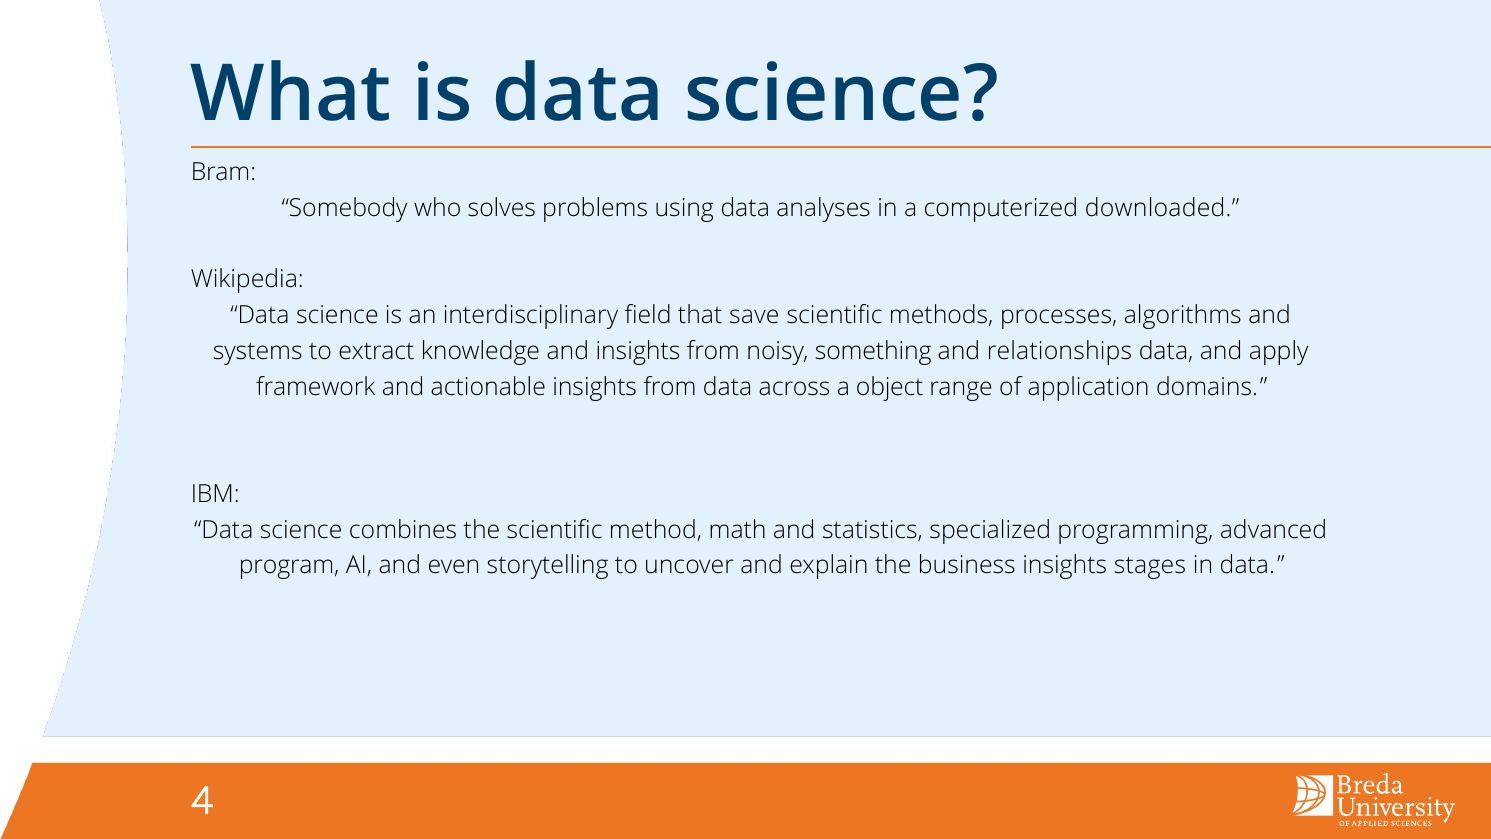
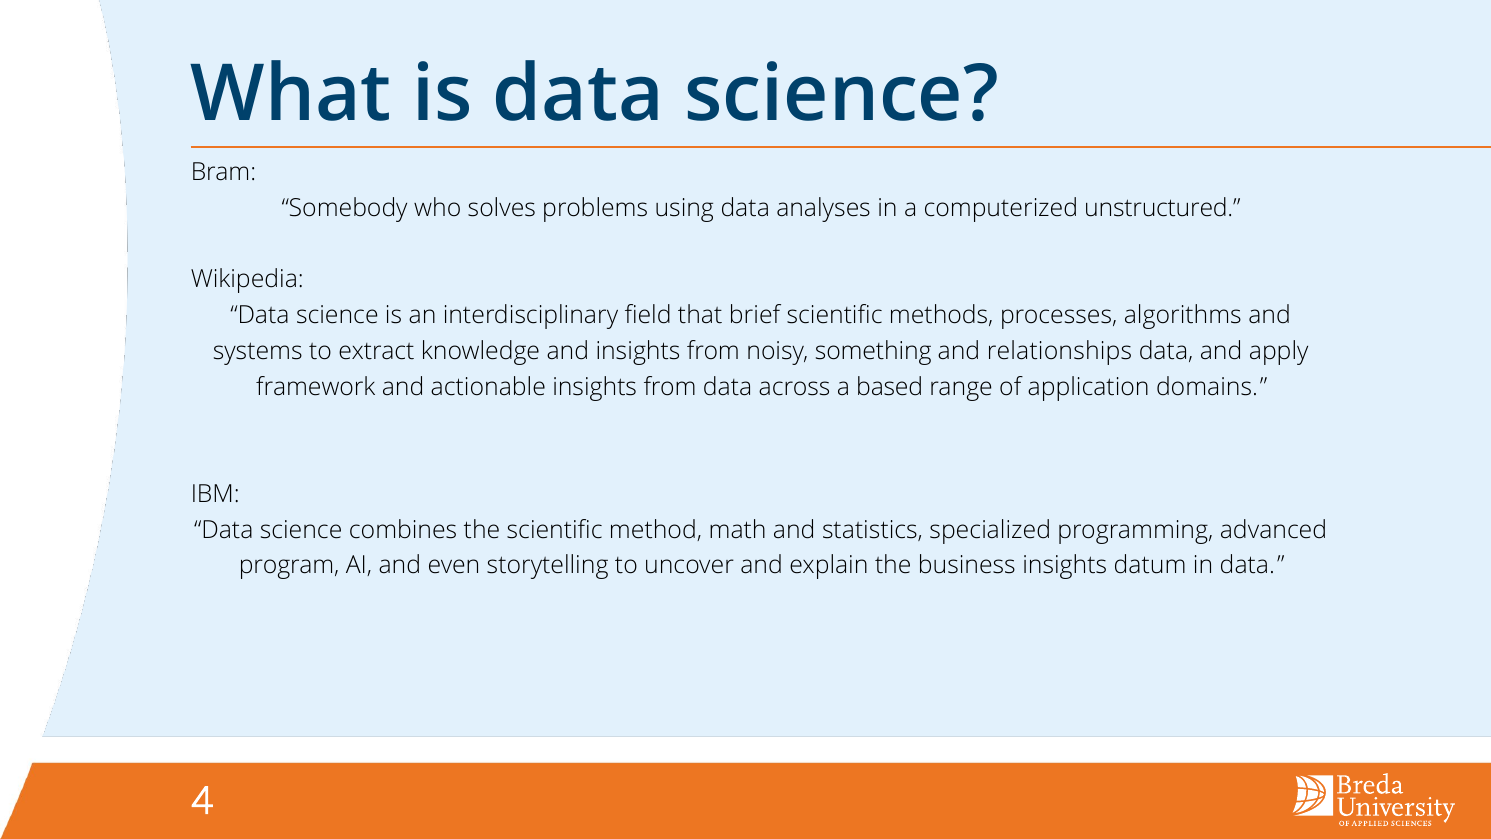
downloaded: downloaded -> unstructured (1162, 208)
save: save -> brief (754, 315)
object: object -> based (890, 387)
stages: stages -> datum (1150, 566)
